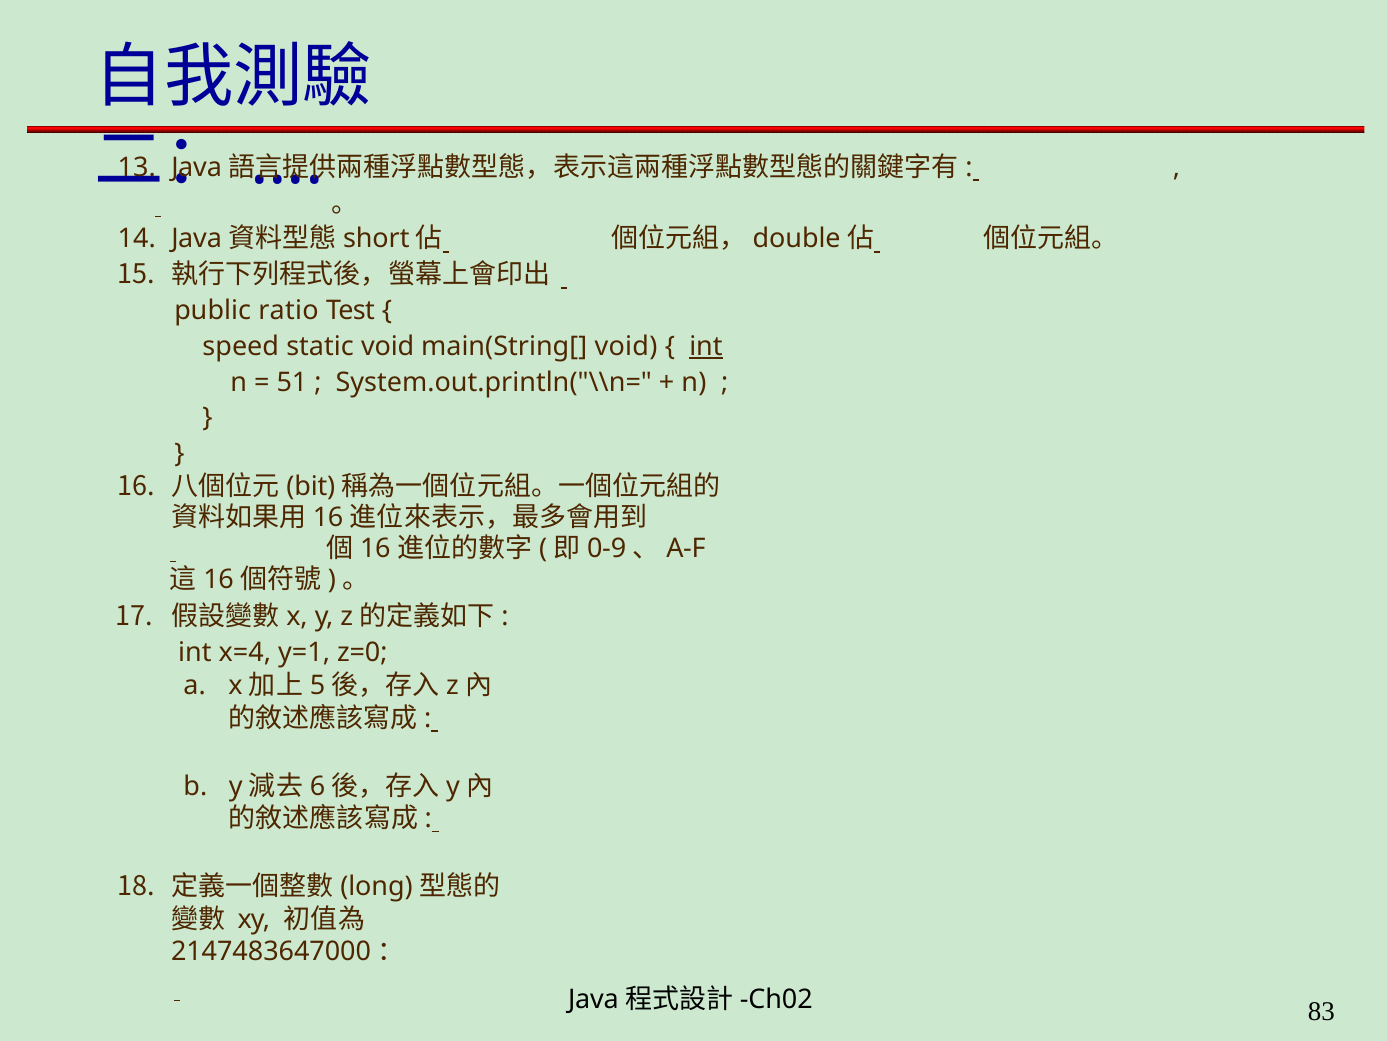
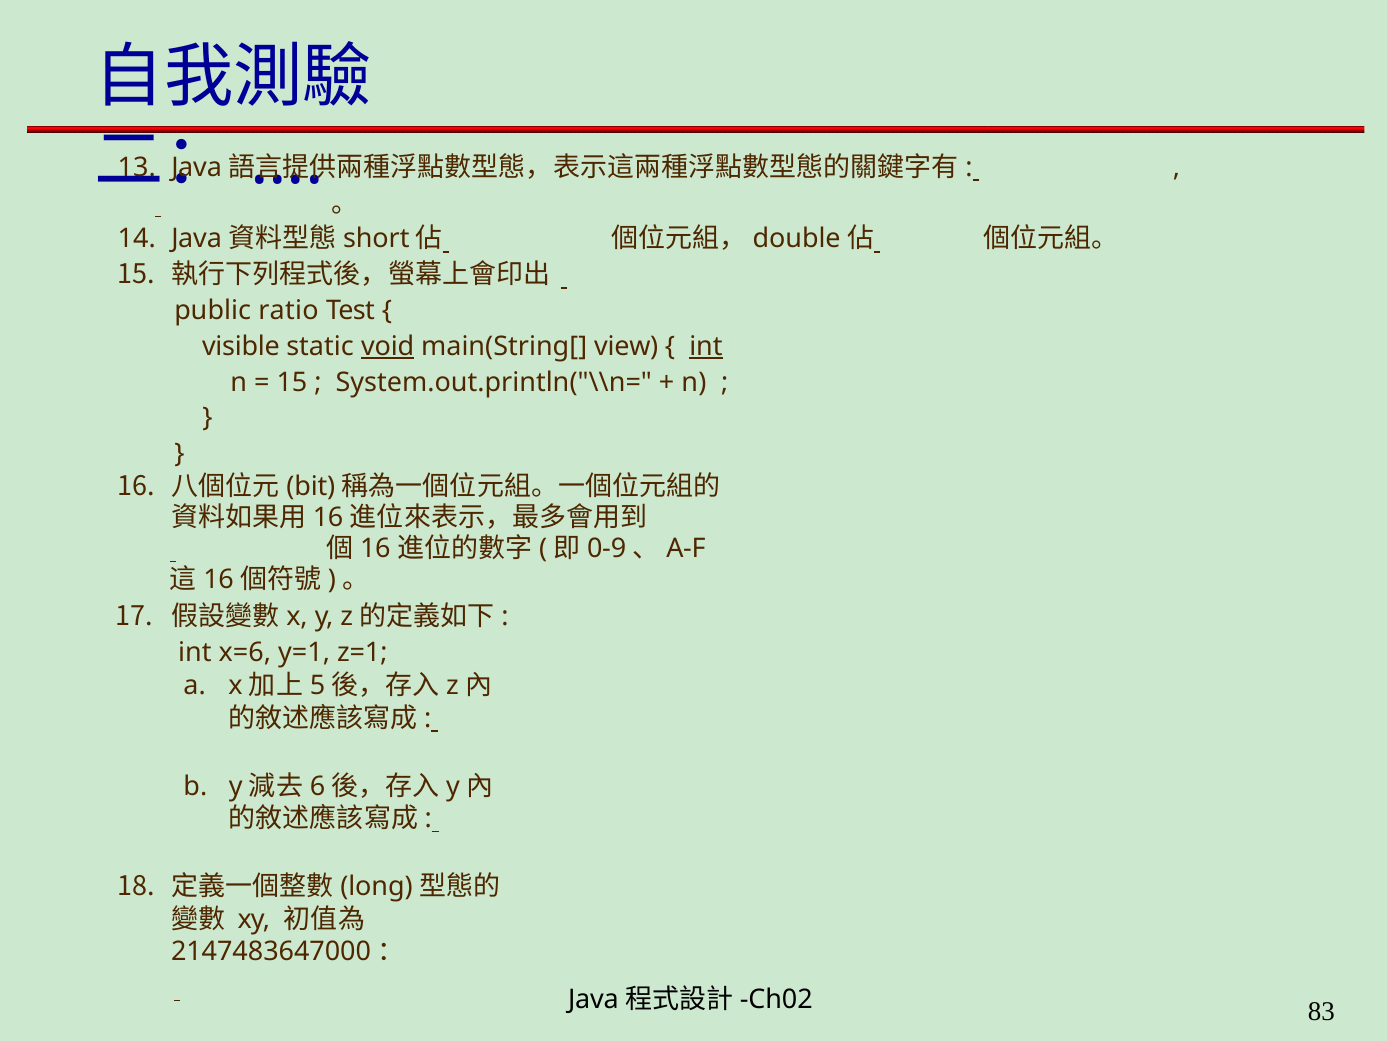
speed: speed -> visible (241, 346)
void underline: none -> present (388, 346)
main(String[ void: void -> view (626, 346)
51: 51 -> 15 (292, 382)
x=4: x=4 -> x=6 (245, 652)
z=0: z=0 -> z=1 (362, 652)
